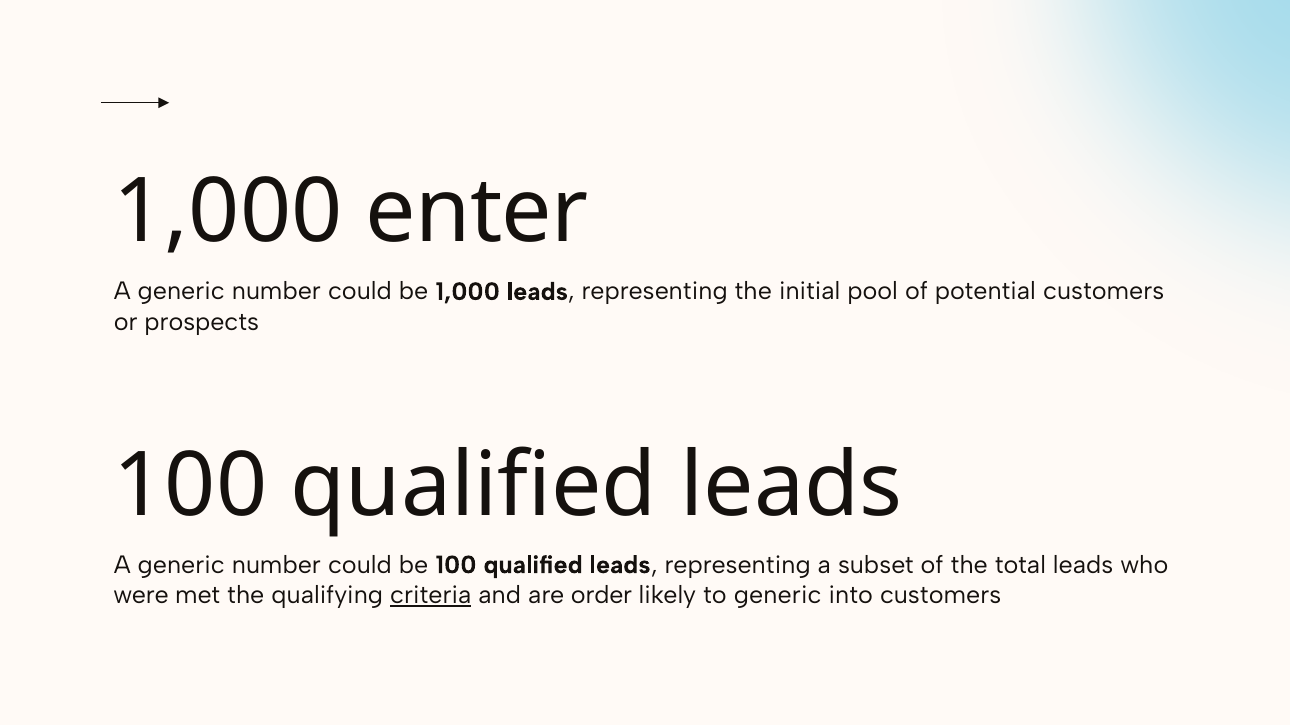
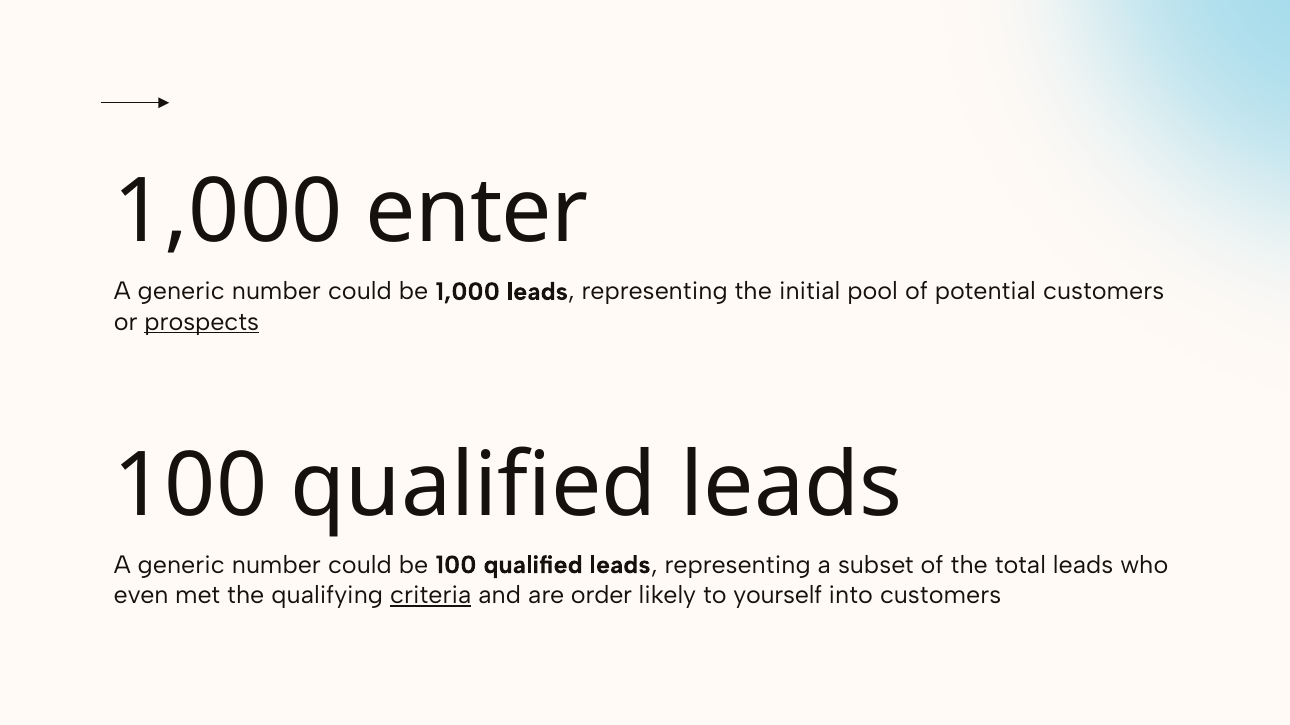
prospects underline: none -> present (202, 322)
were: were -> even (141, 596)
to generic: generic -> yourself (778, 596)
